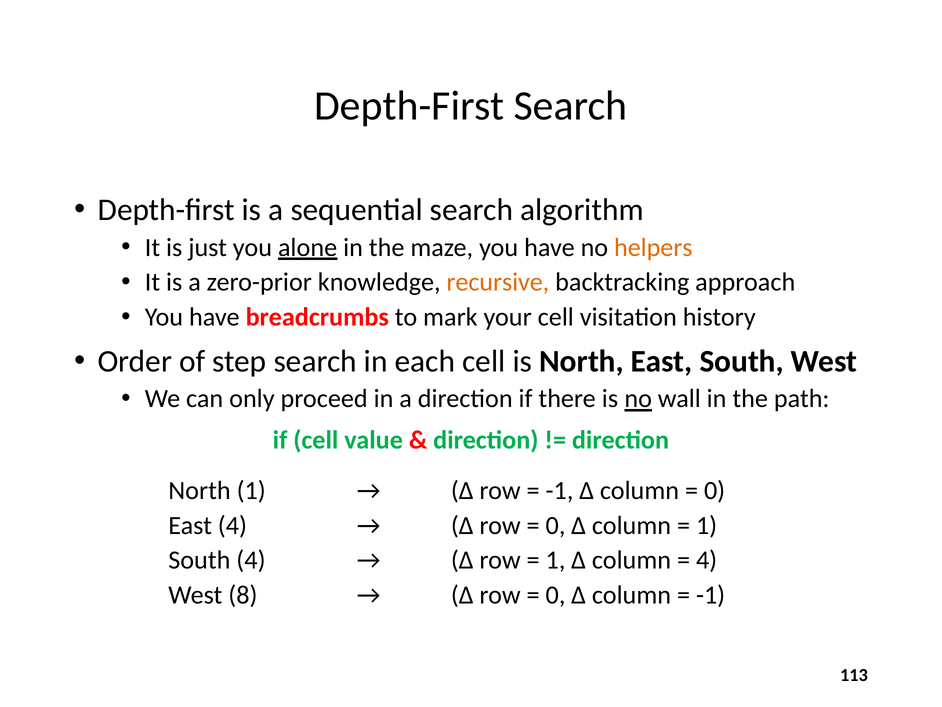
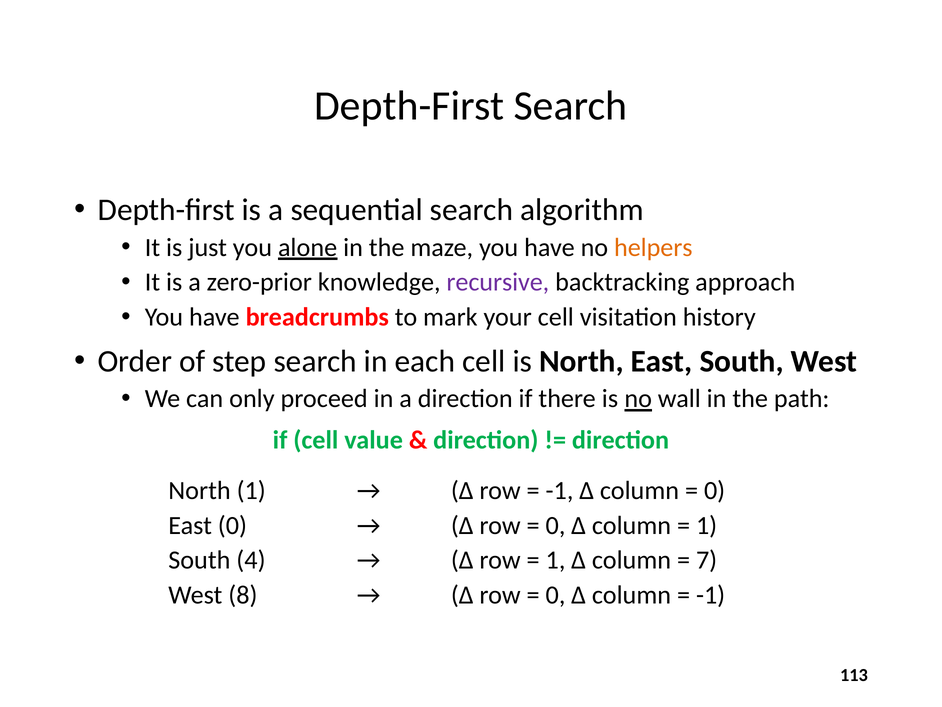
recursive colour: orange -> purple (498, 282)
East 4: 4 -> 0 (232, 525)
4: 4 -> 7 (707, 560)
